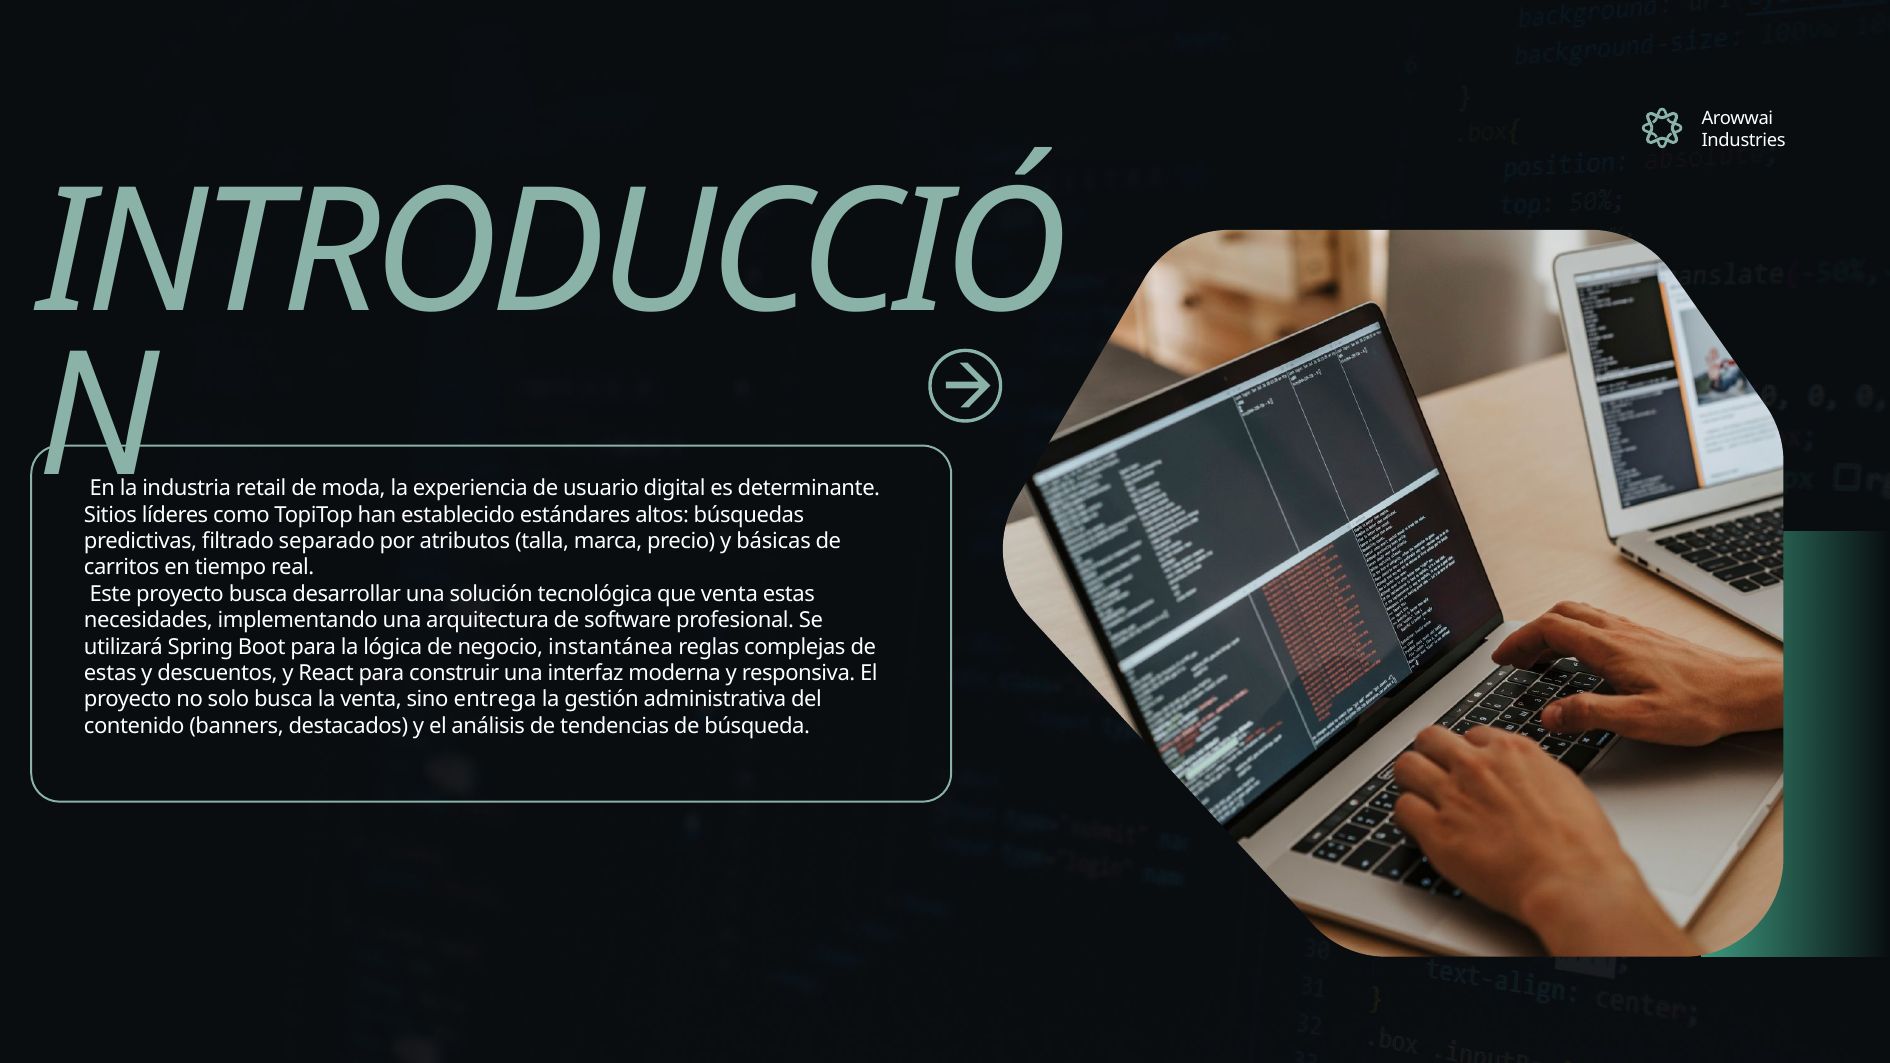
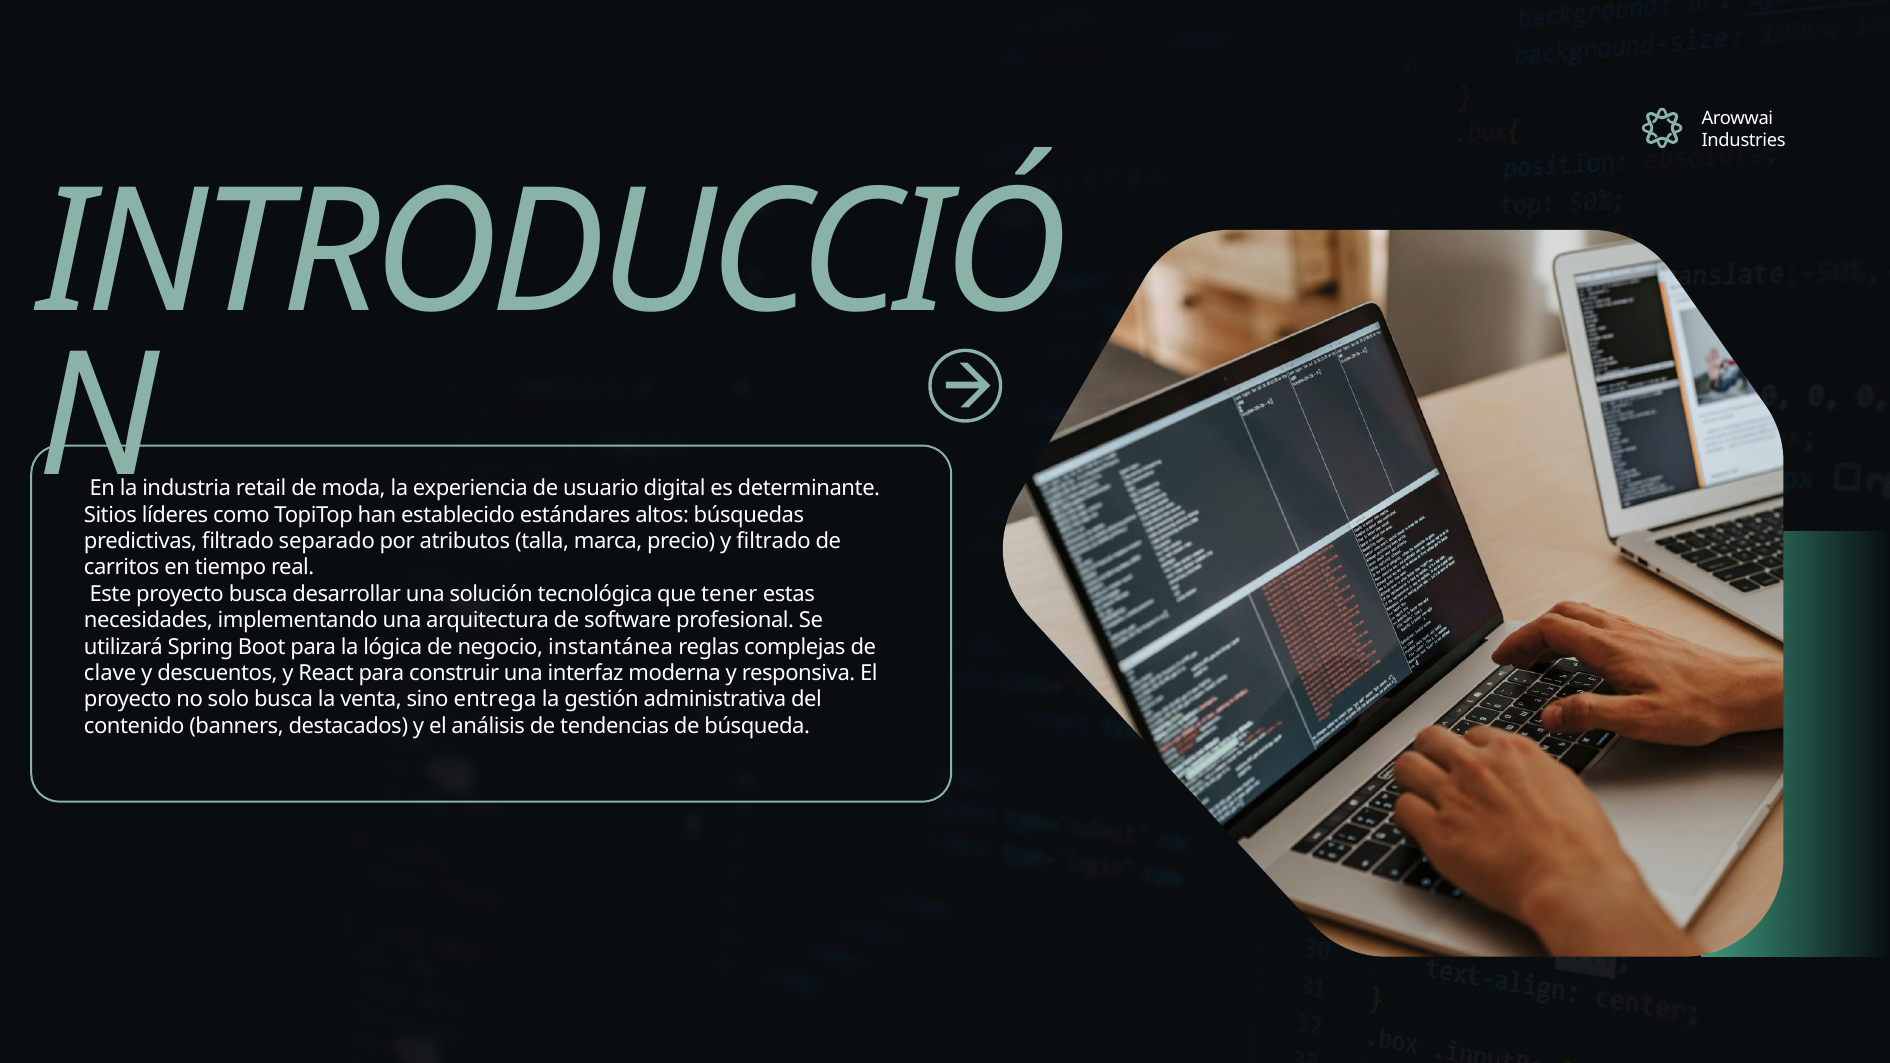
y básicas: básicas -> filtrado (774, 541)
que venta: venta -> tener (729, 594)
estas: estas -> clave (110, 673)
